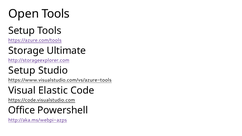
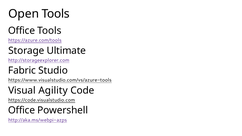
Setup: Setup -> Office (22, 31)
Setup: Setup -> Fabric (22, 71)
Elastic: Elastic -> Agility (53, 90)
